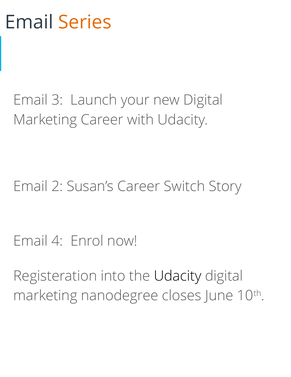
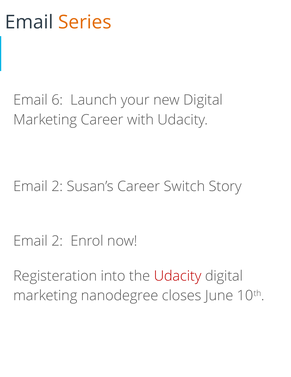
3: 3 -> 6 (57, 100)
4: 4 -> 2 (57, 241)
Udacity colour: black -> red (178, 276)
